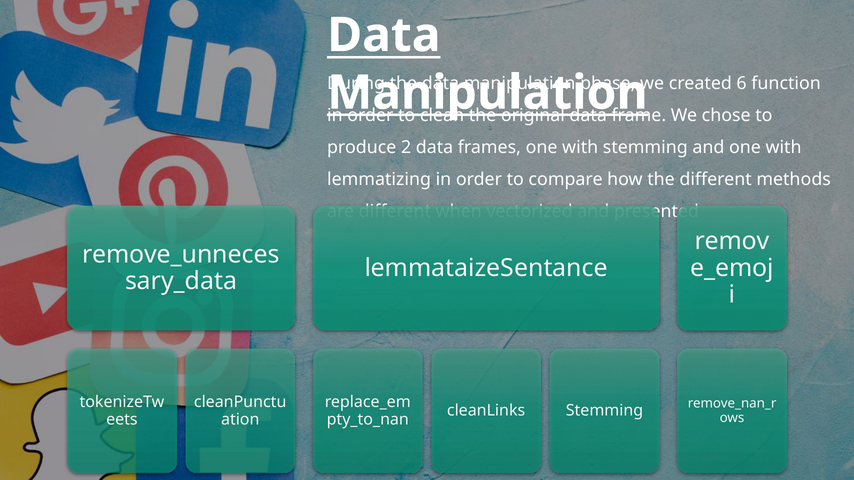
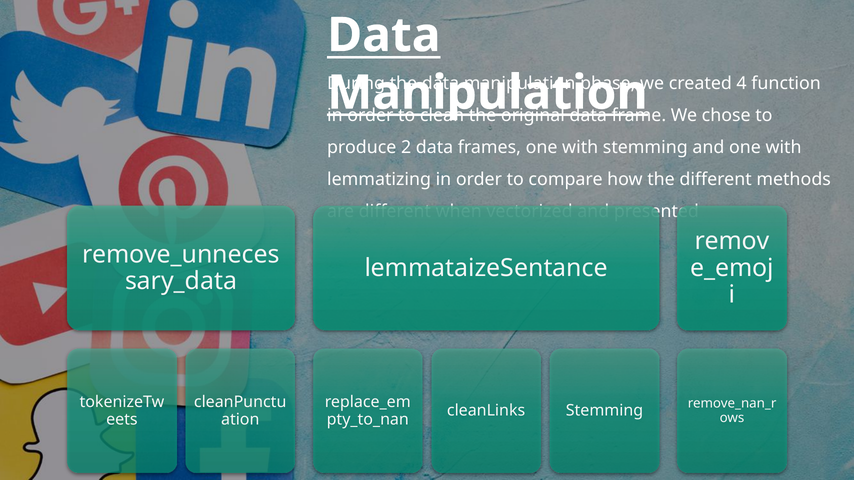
6: 6 -> 4 (742, 83)
